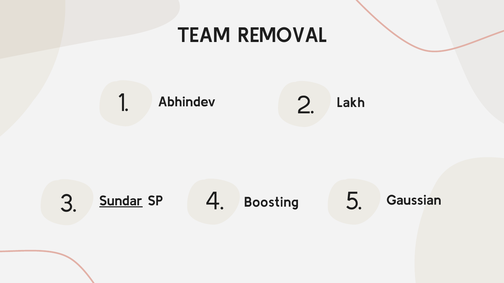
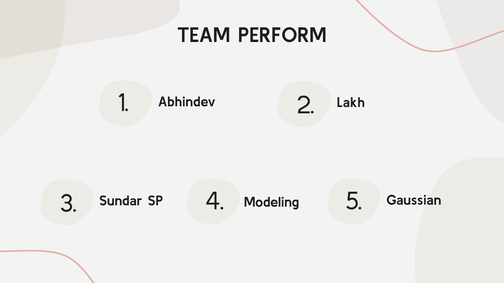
REMOVAL: REMOVAL -> PERFORM (282, 35)
Sundar underline: present -> none (121, 201)
Boosting: Boosting -> Modeling (272, 203)
